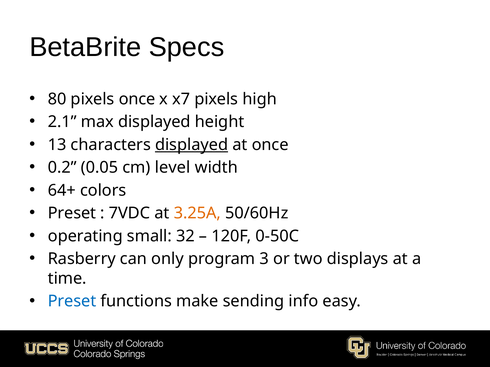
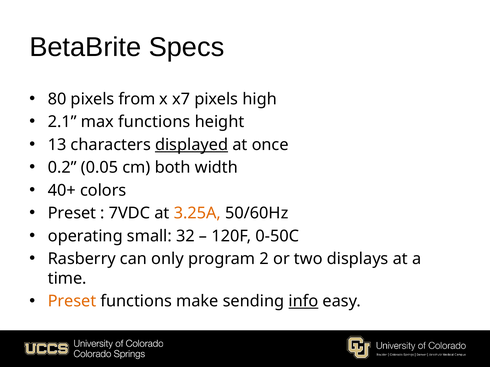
pixels once: once -> from (137, 99)
max displayed: displayed -> functions (154, 122)
level: level -> both (173, 168)
64+: 64+ -> 40+ (62, 191)
3: 3 -> 2 (264, 259)
Preset colour: blue -> orange (72, 302)
info underline: none -> present (303, 302)
